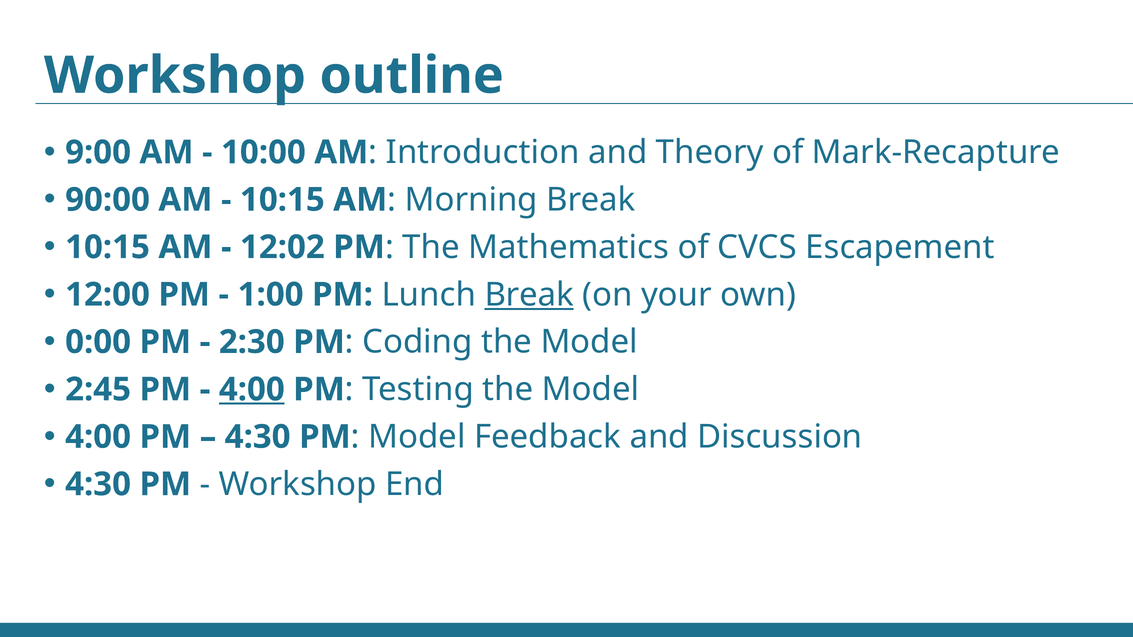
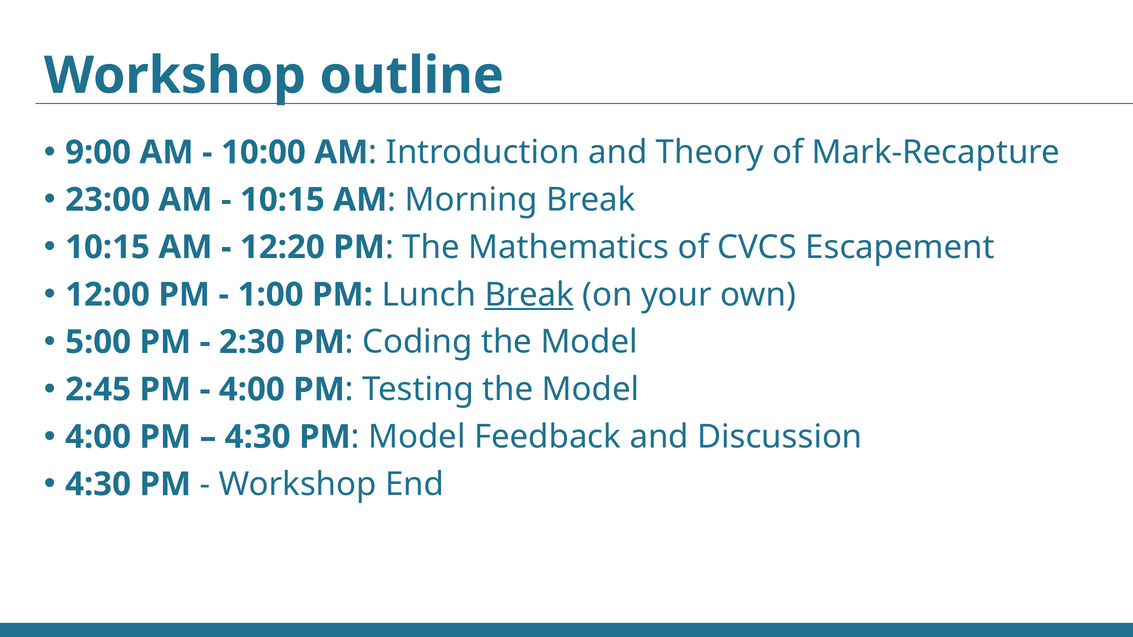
90:00: 90:00 -> 23:00 (108, 200)
12:02: 12:02 -> 12:20 (282, 247)
0:00: 0:00 -> 5:00 (98, 342)
4:00 underline: present -> none (252, 390)
